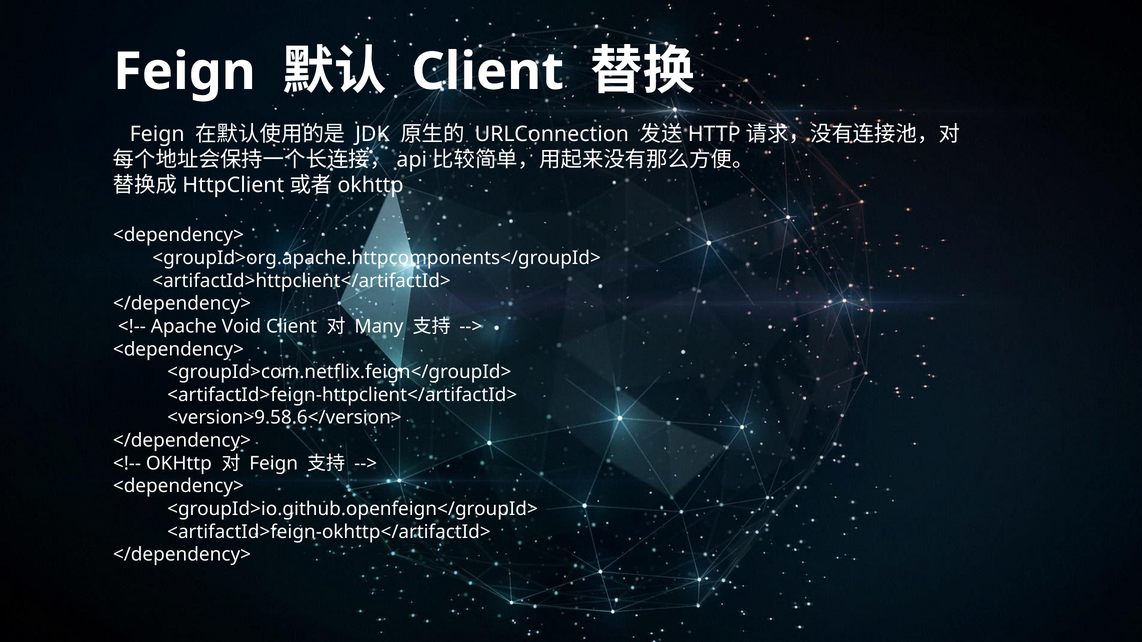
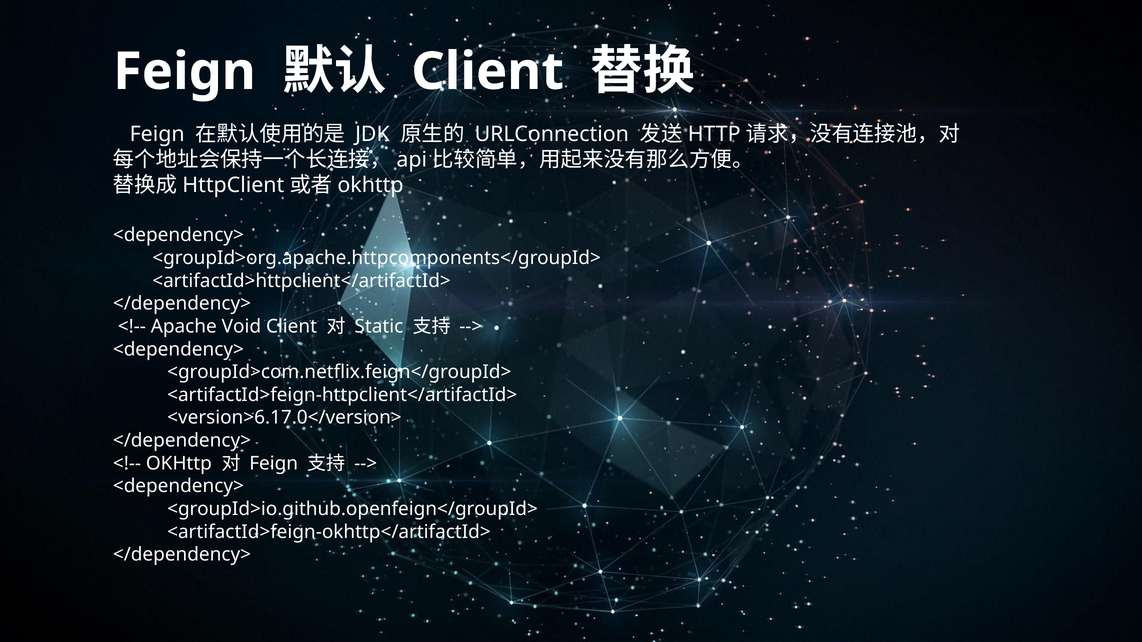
Many: Many -> Static (379, 327)
<version>9.58.6</version>: <version>9.58.6</version> -> <version>6.17.0</version> (284, 418)
